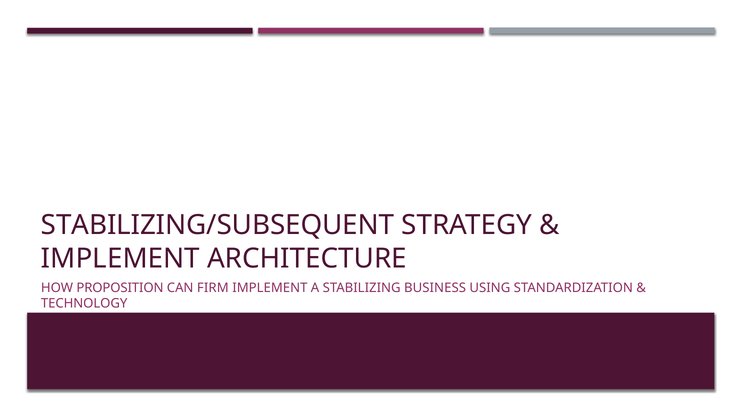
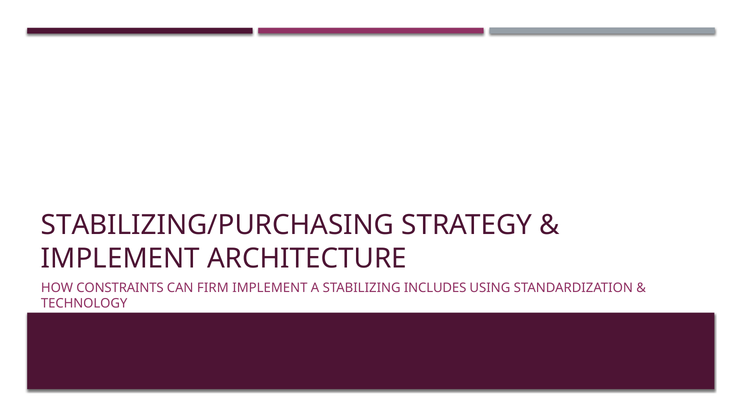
STABILIZING/SUBSEQUENT: STABILIZING/SUBSEQUENT -> STABILIZING/PURCHASING (218, 225)
PROPOSITION: PROPOSITION -> CONSTRAINTS (120, 288)
BUSINESS: BUSINESS -> INCLUDES (435, 288)
